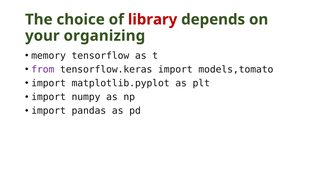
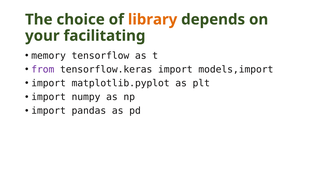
library colour: red -> orange (153, 19)
organizing: organizing -> facilitating (104, 36)
models,tomato: models,tomato -> models,import (236, 69)
